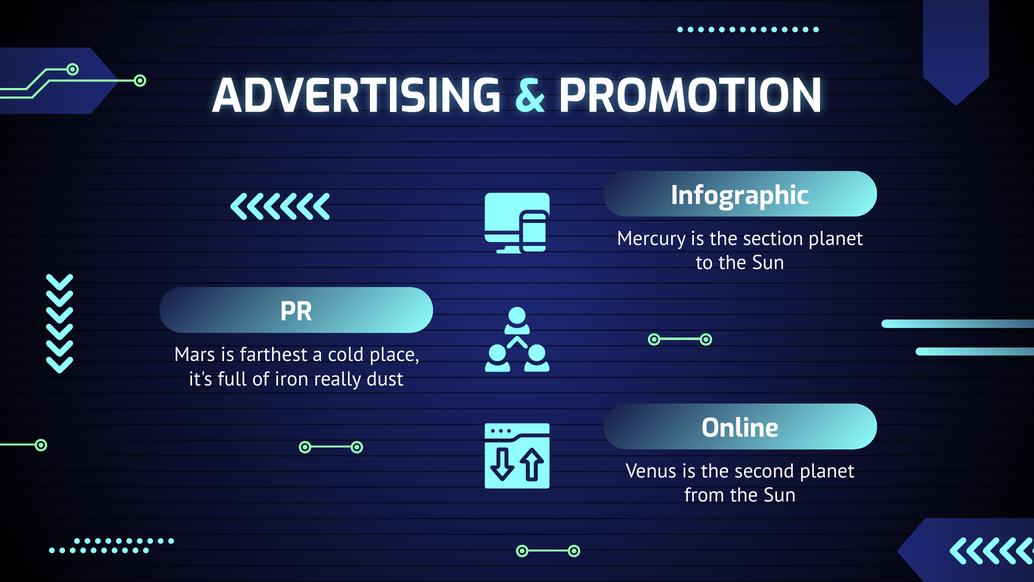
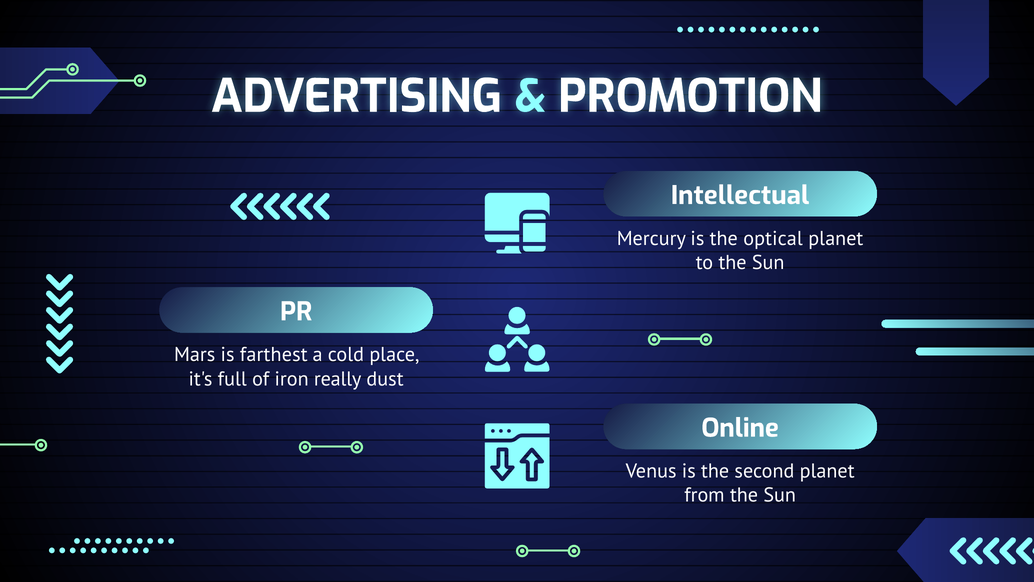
Infographic: Infographic -> Intellectual (740, 195)
section: section -> optical (773, 238)
